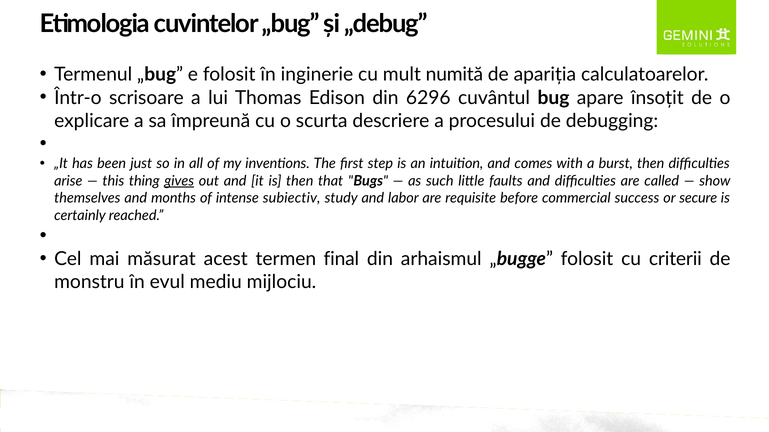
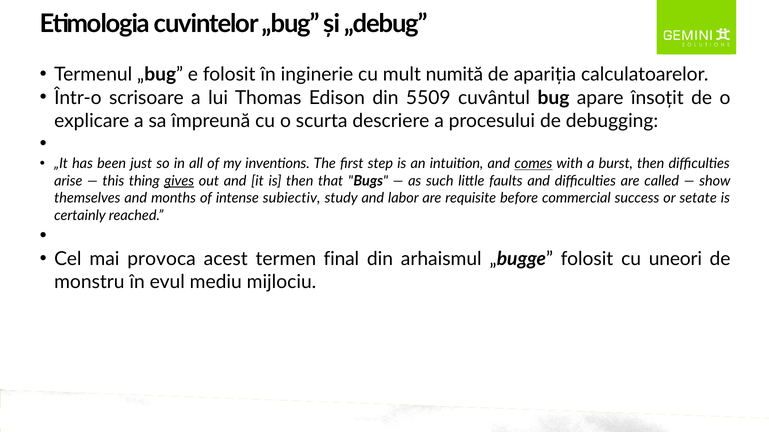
6296: 6296 -> 5509 (428, 98)
comes underline: none -> present (533, 164)
secure: secure -> setate (698, 198)
măsurat: măsurat -> provoca (162, 259)
criterii: criterii -> uneori (675, 259)
